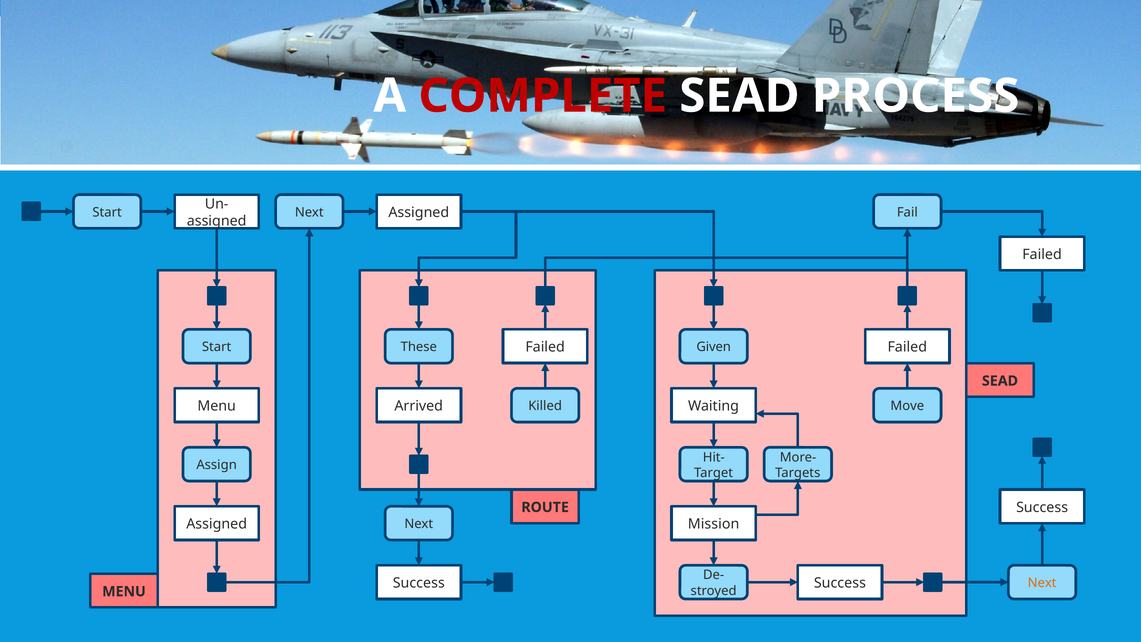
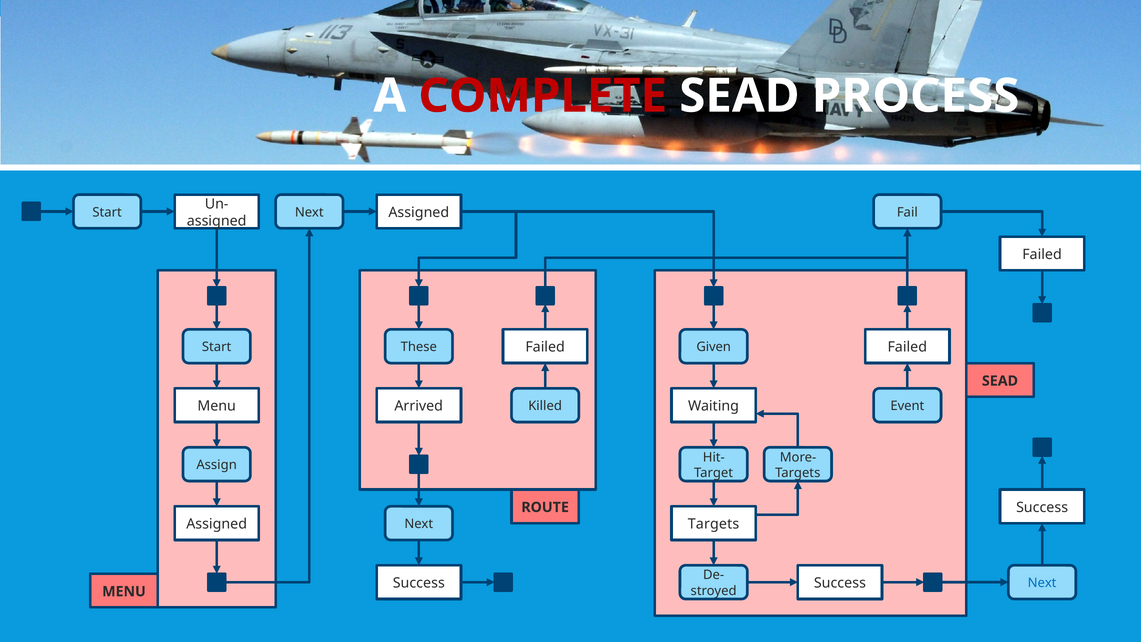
Move: Move -> Event (907, 406)
Mission: Mission -> Targets (714, 524)
Next colour: orange -> blue (1042, 583)
